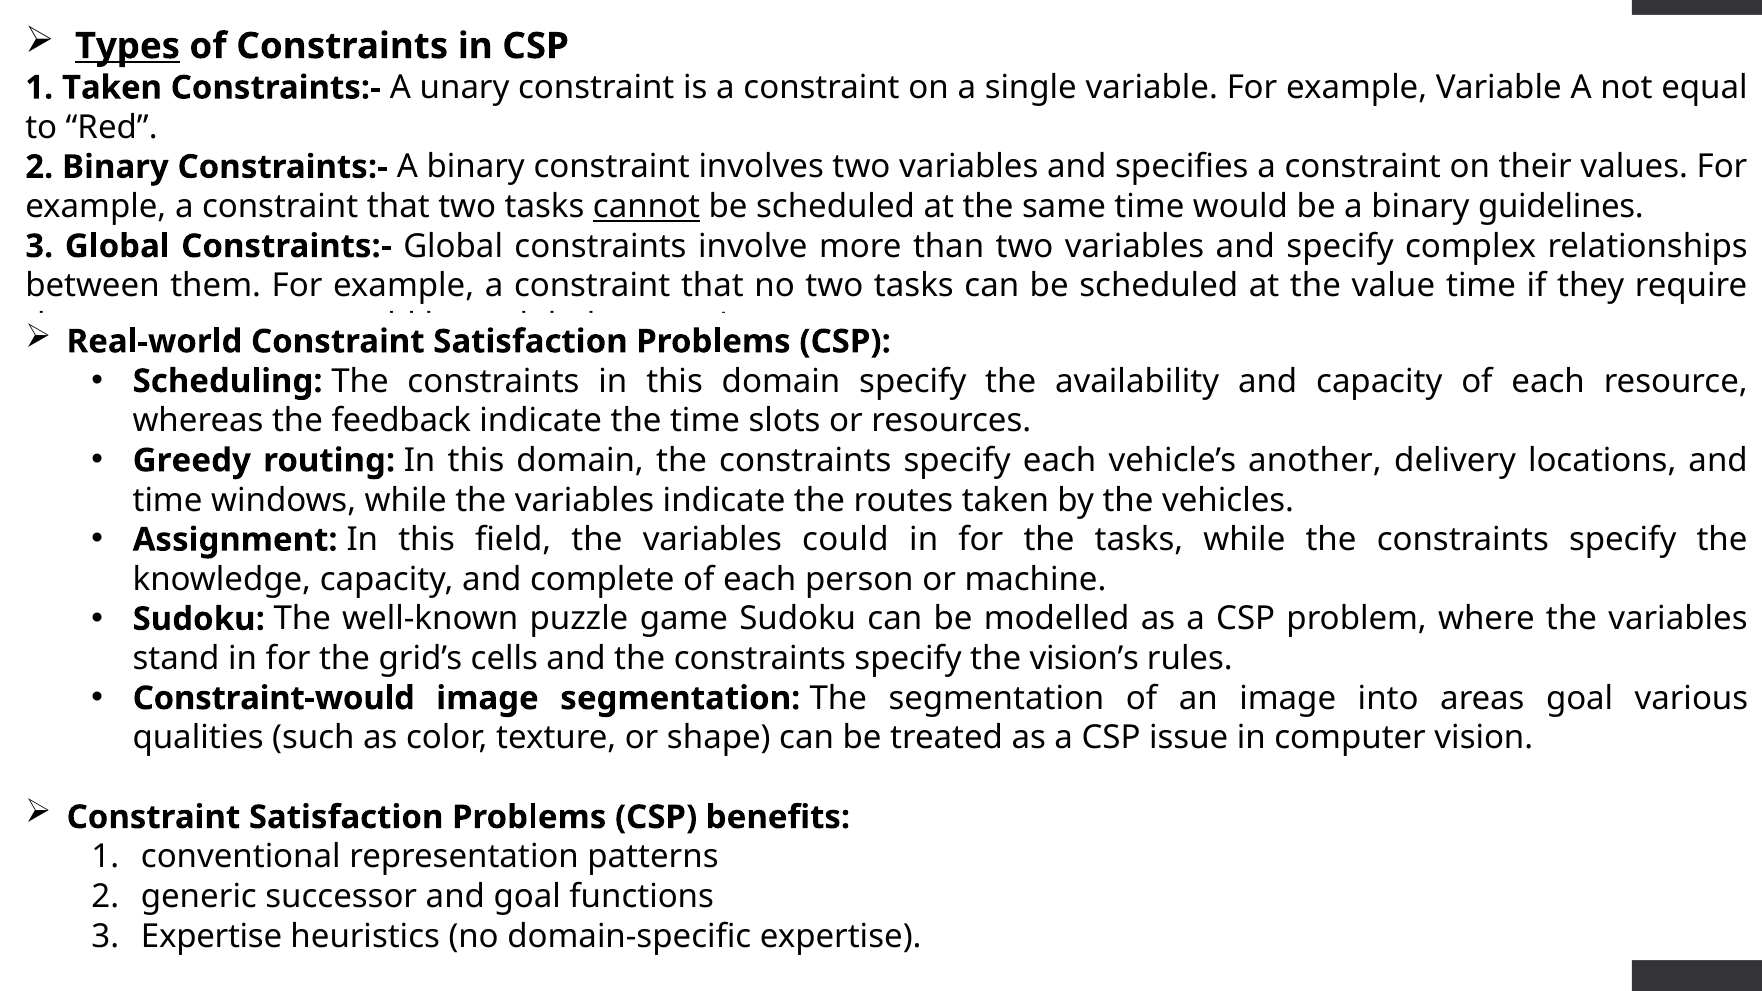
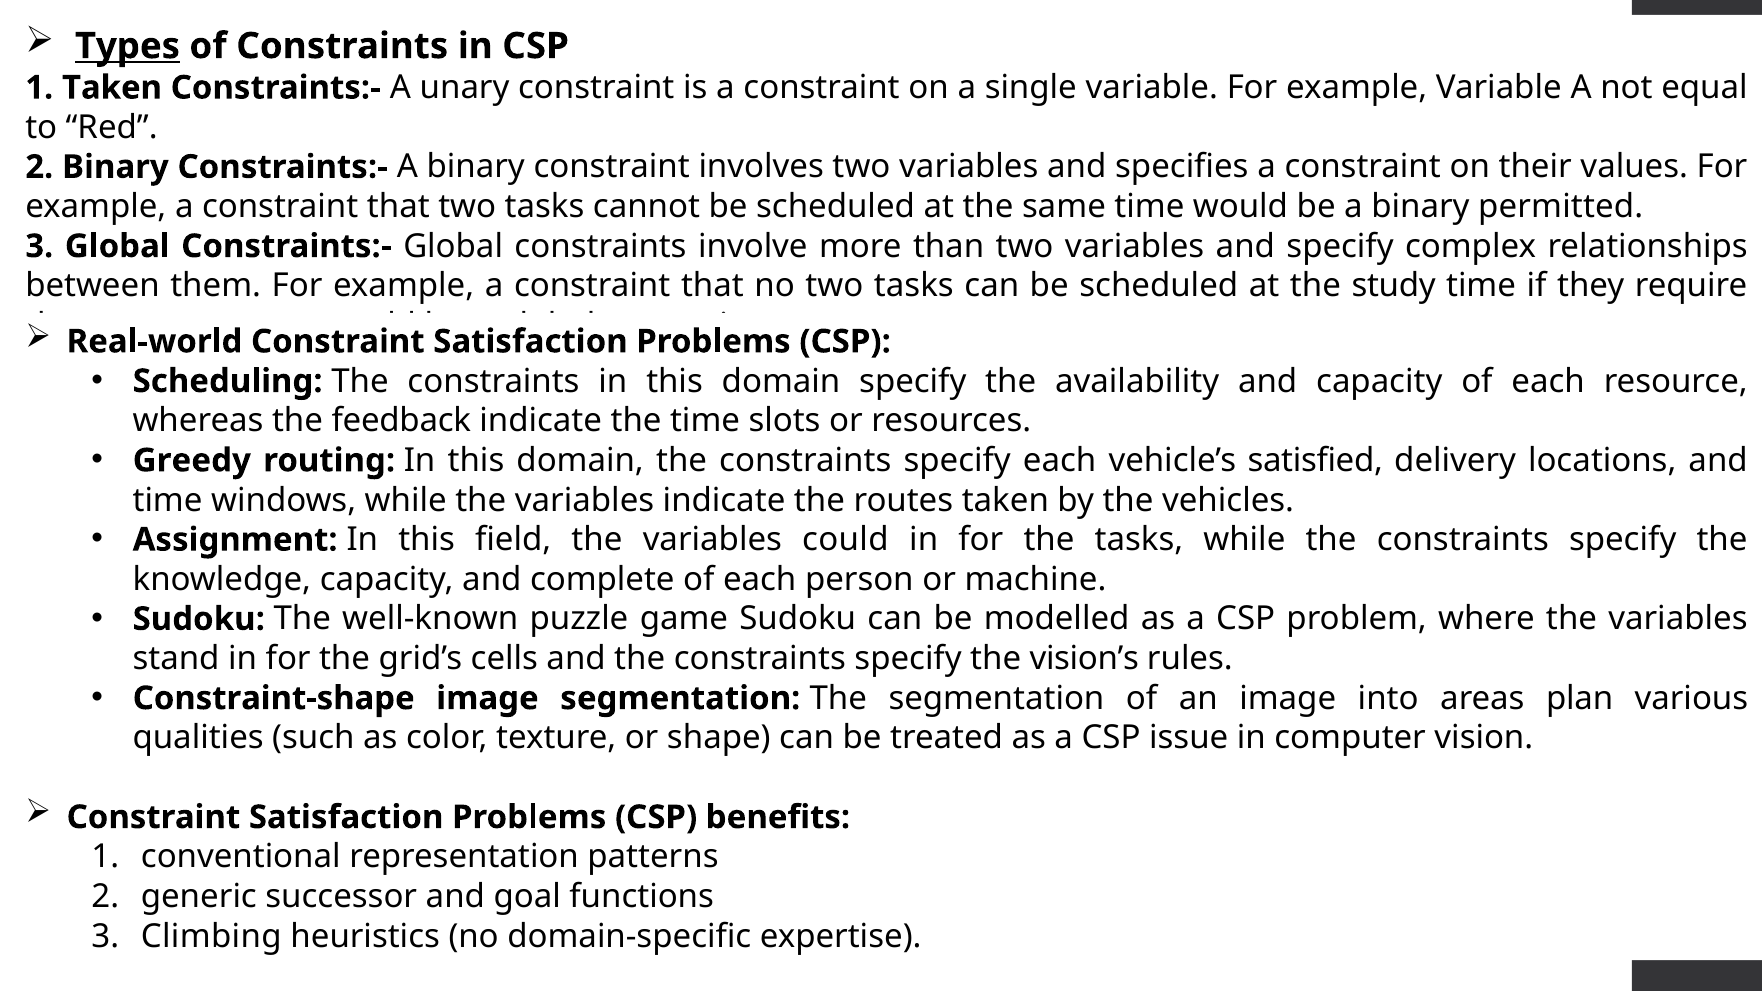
cannot underline: present -> none (647, 207)
guidelines: guidelines -> permitted (1561, 207)
value: value -> study (1394, 286)
another: another -> satisfied (1315, 461)
Constraint-would: Constraint-would -> Constraint-shape (274, 698)
areas goal: goal -> plan (1580, 698)
3 Expertise: Expertise -> Climbing (211, 936)
